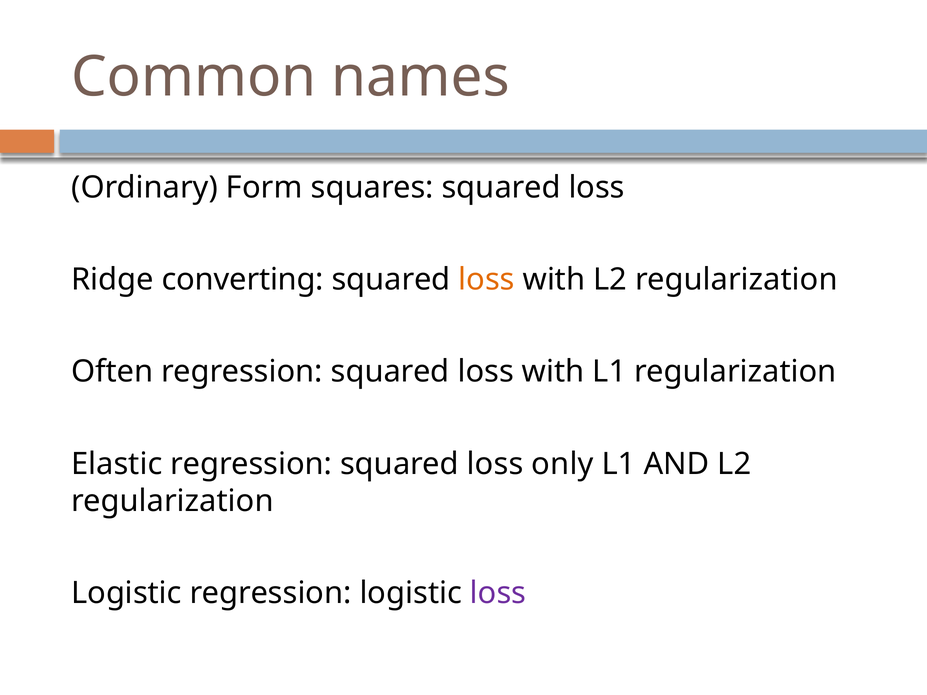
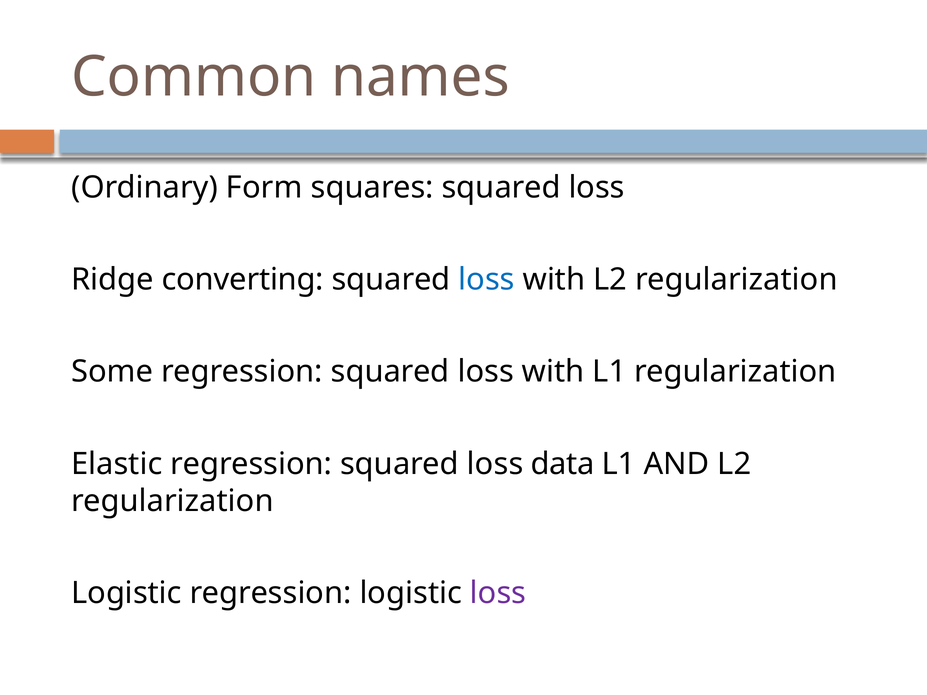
loss colour: orange -> blue (487, 280)
Often: Often -> Some (112, 372)
only: only -> data (563, 464)
